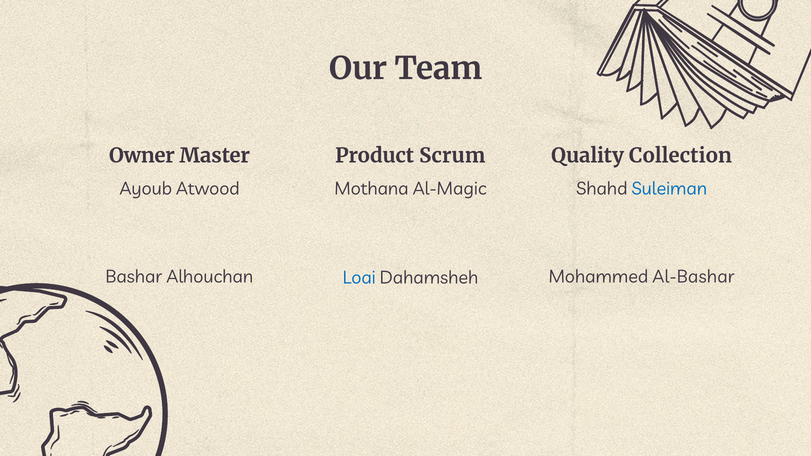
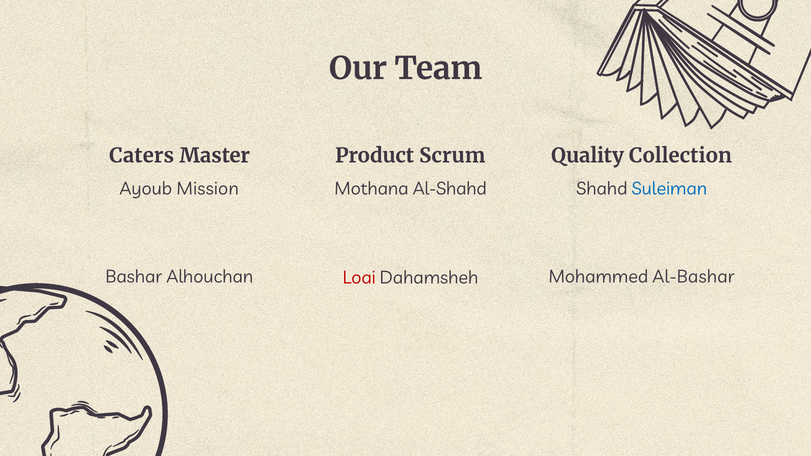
Owner: Owner -> Caters (142, 156)
Atwood: Atwood -> Mission (208, 189)
Al-Magic: Al-Magic -> Al-Shahd (450, 189)
Loai colour: blue -> red (359, 278)
